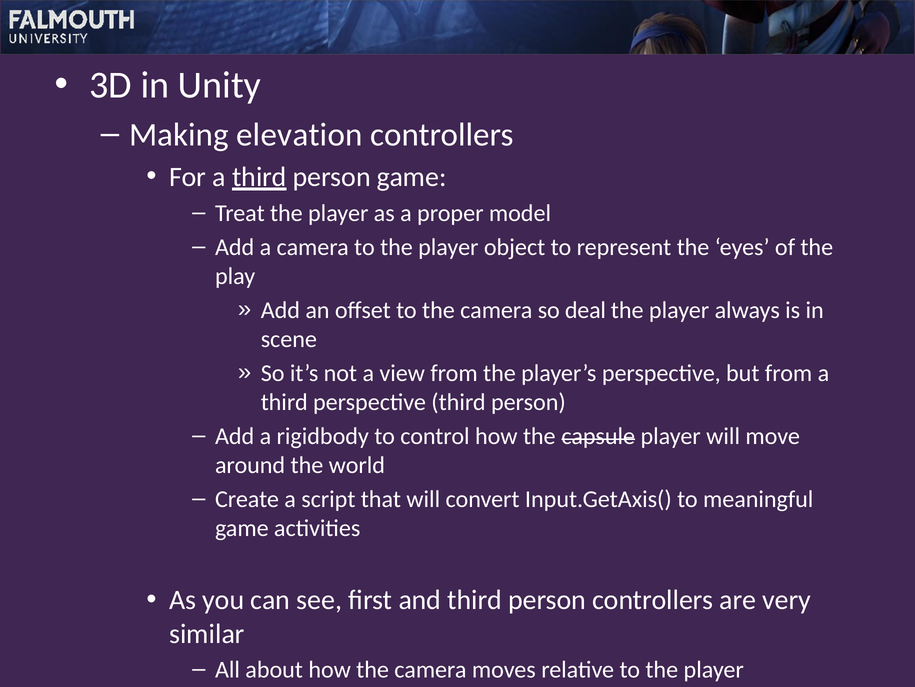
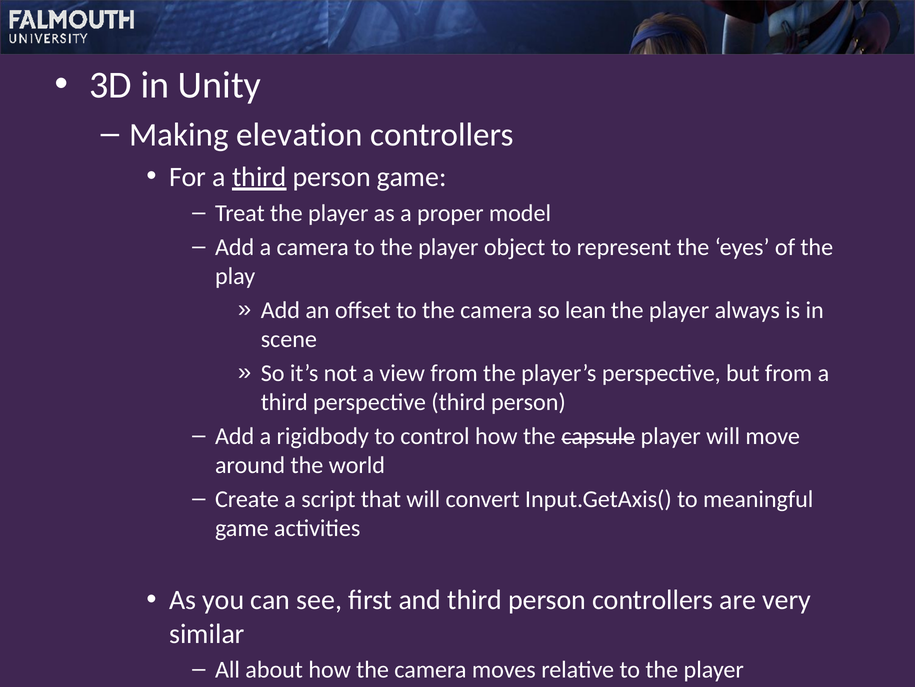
deal: deal -> lean (585, 310)
